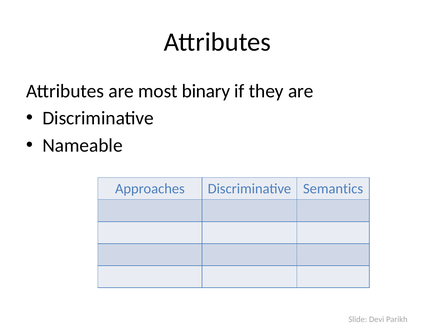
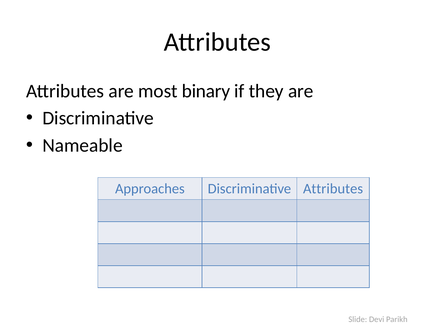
Discriminative Semantics: Semantics -> Attributes (333, 189)
